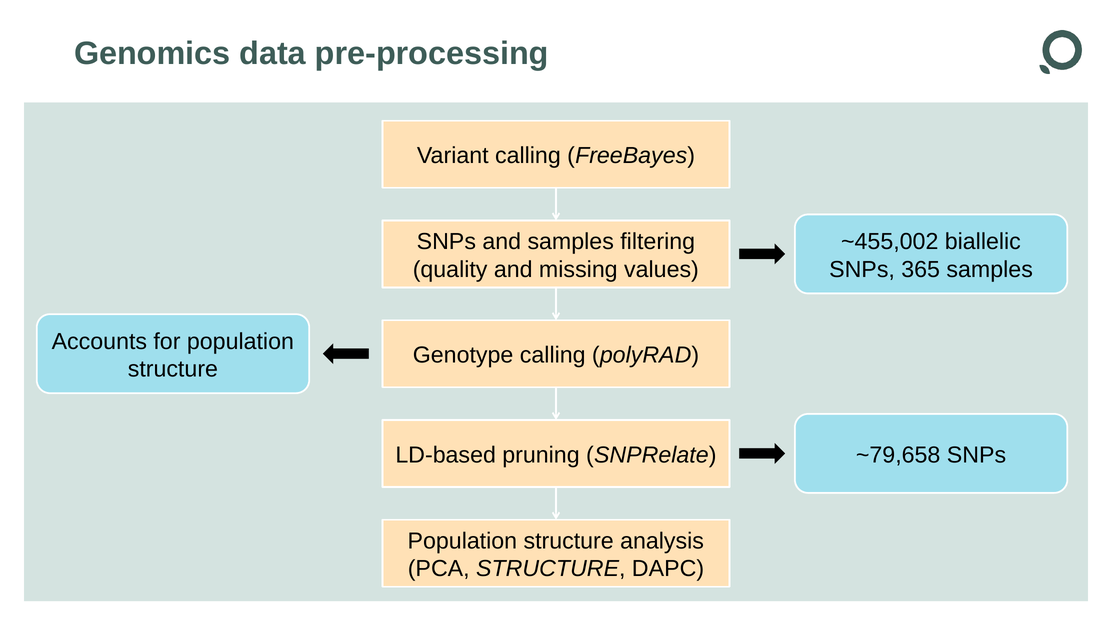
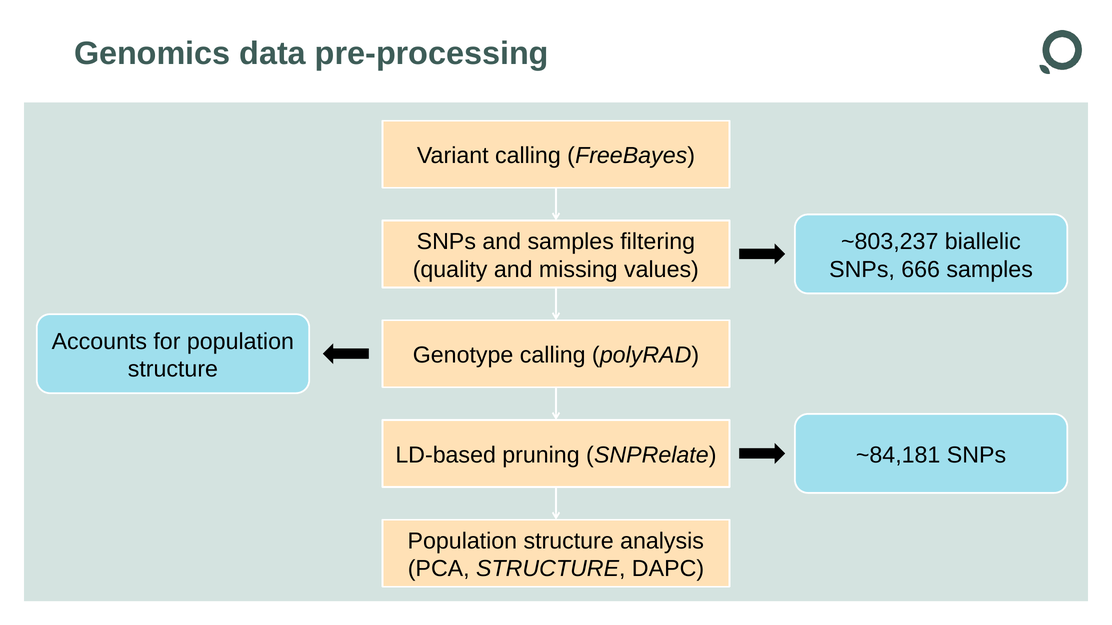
~455,002: ~455,002 -> ~803,237 (890, 242)
365: 365 -> 666 (921, 270)
~79,658: ~79,658 -> ~84,181 (898, 455)
